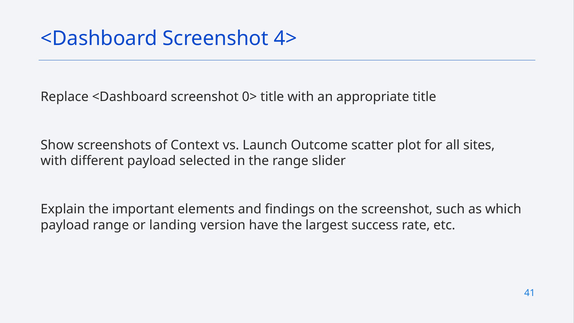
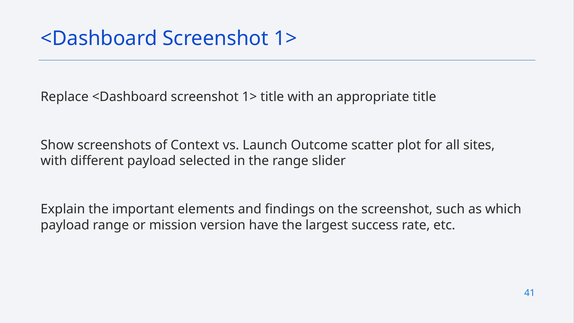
4>: 4> -> 1> (285, 38)
Replace <Dashboard screenshot 0>: 0> -> 1> (249, 97)
landing: landing -> mission (173, 225)
